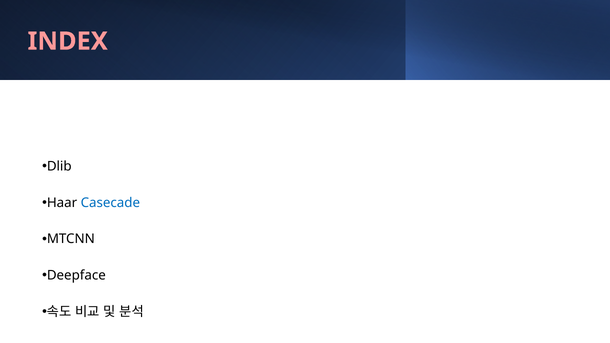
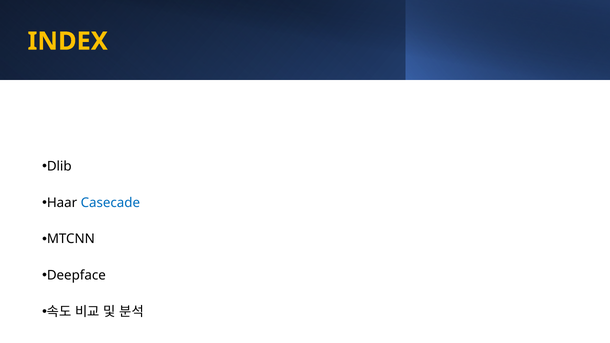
INDEX colour: pink -> yellow (68, 41)
